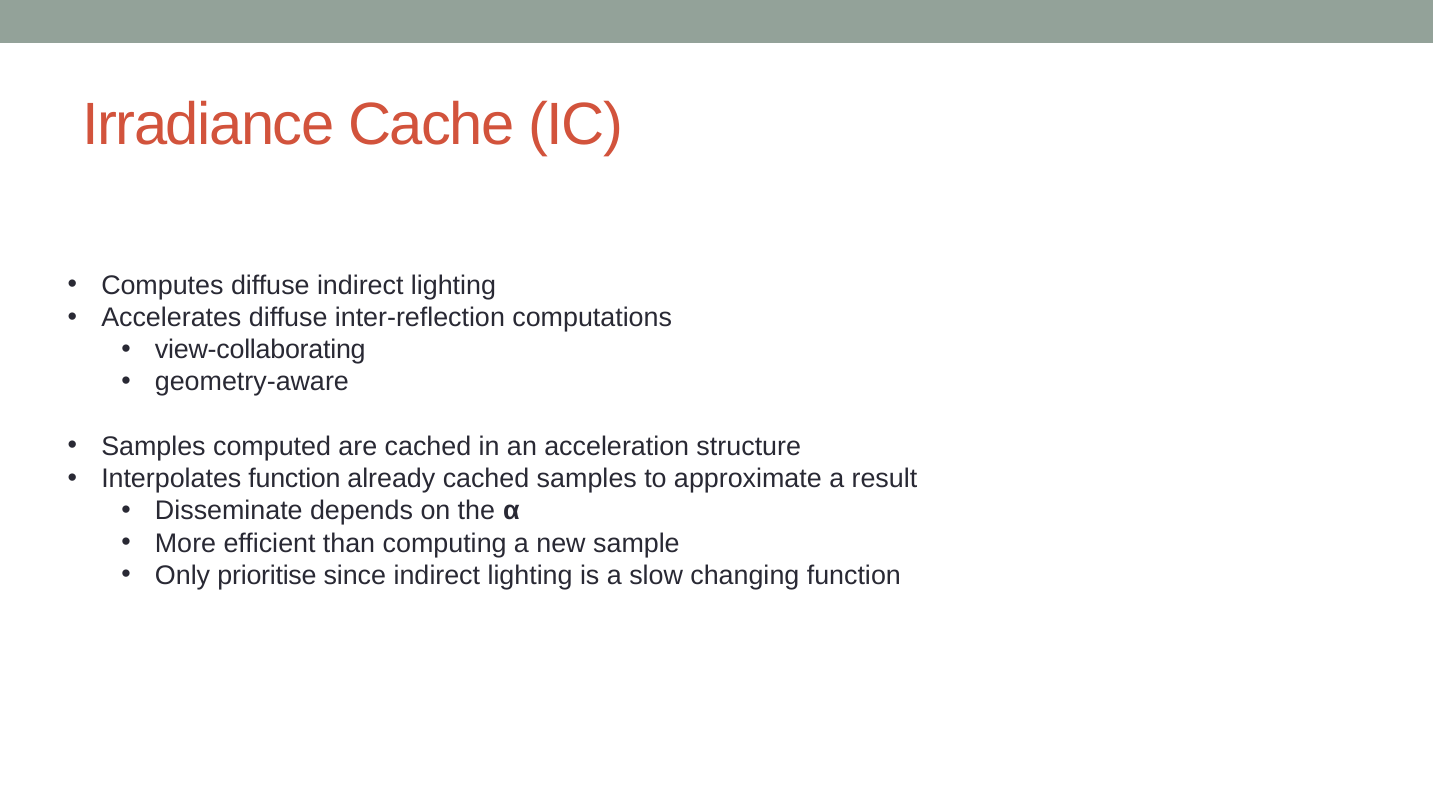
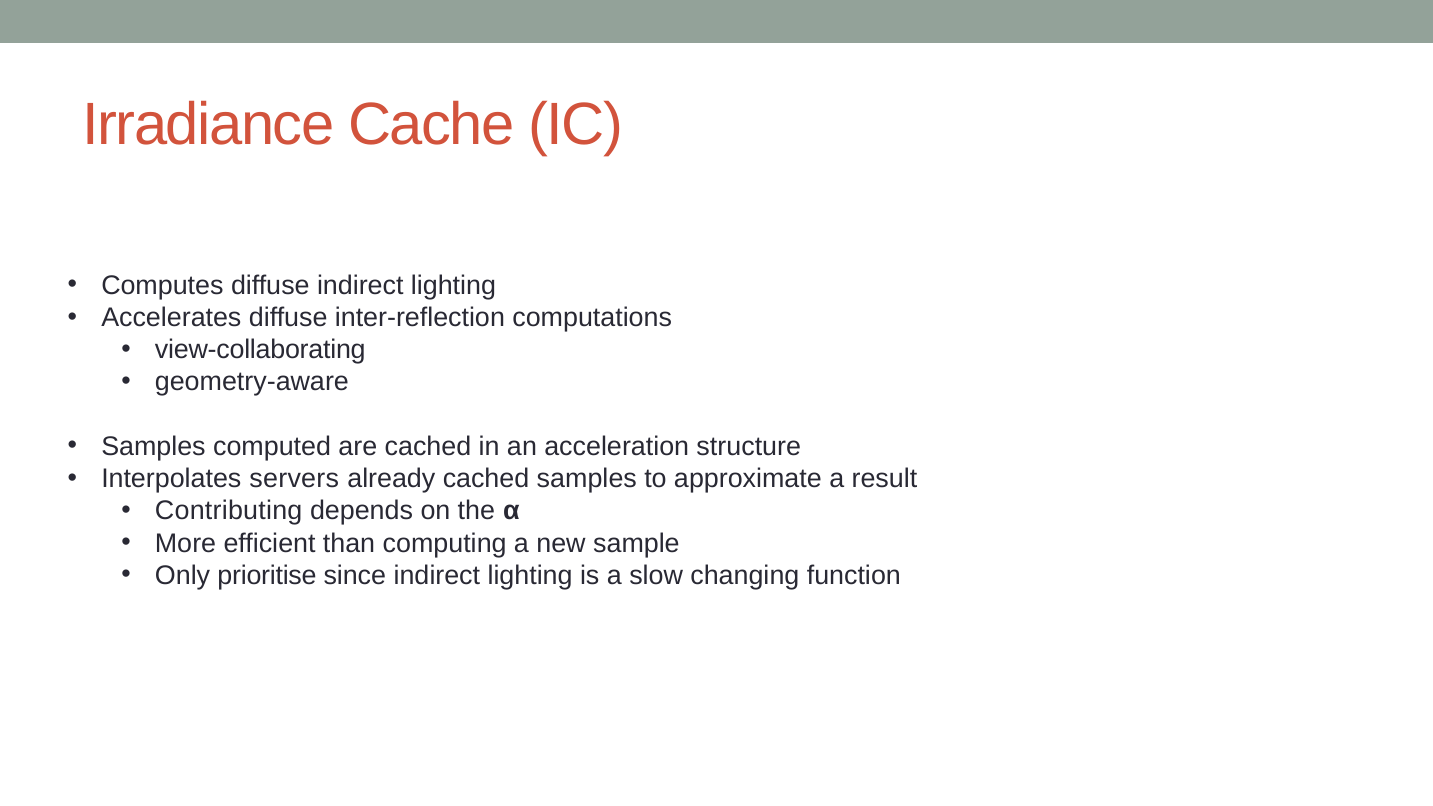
Interpolates function: function -> servers (294, 479)
Disseminate: Disseminate -> Contributing (229, 511)
